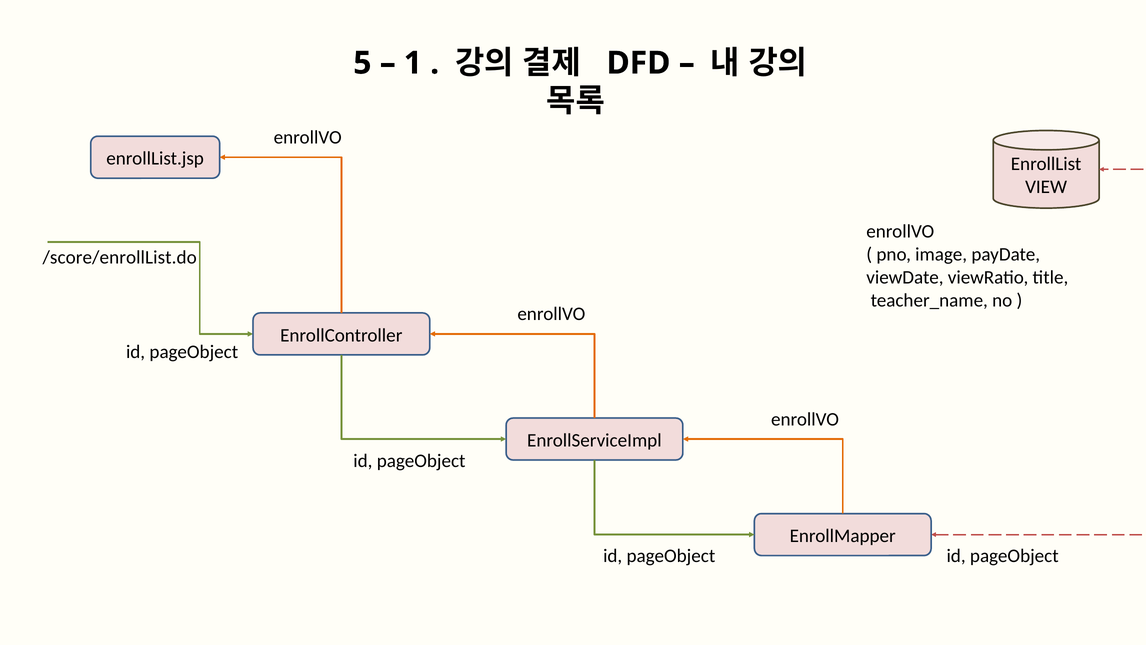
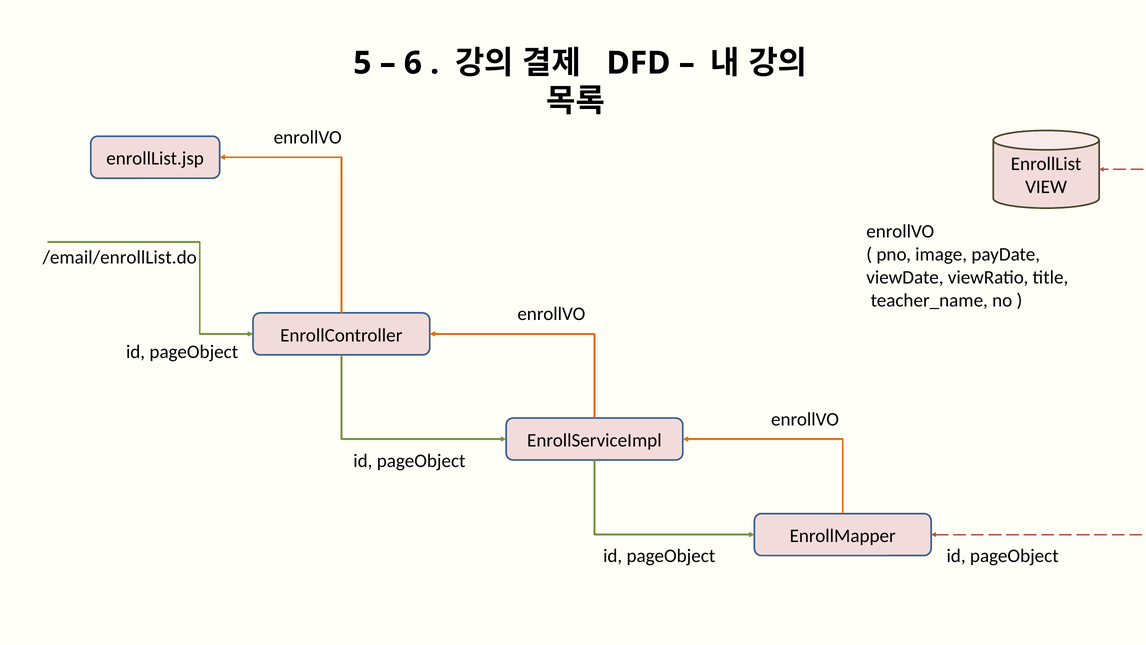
1: 1 -> 6 (413, 63)
/score/enrollList.do: /score/enrollList.do -> /email/enrollList.do (120, 257)
